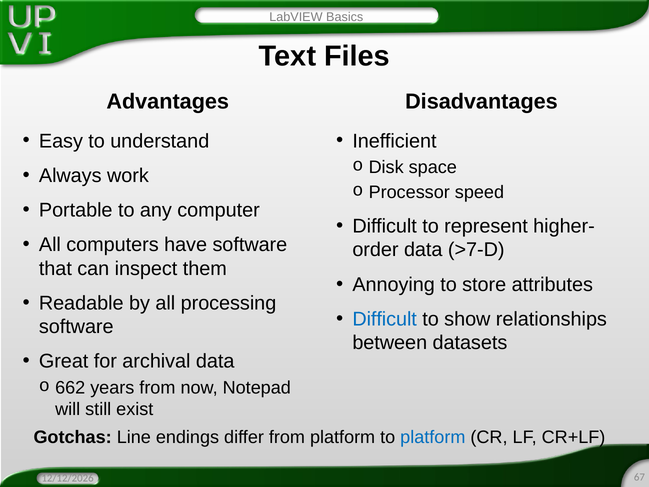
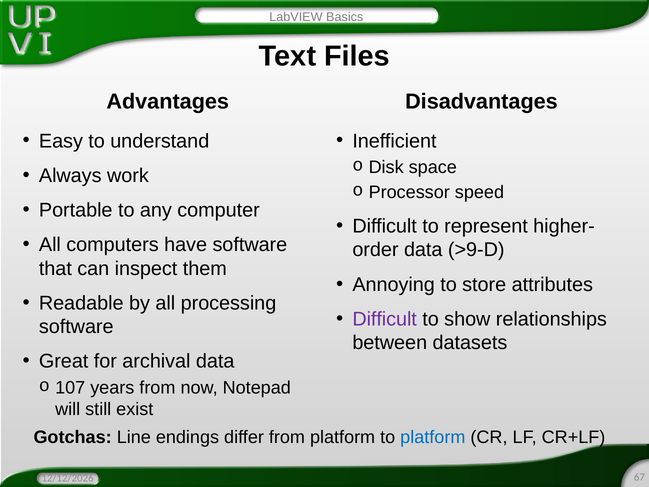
>7-D: >7-D -> >9-D (476, 250)
Difficult colour: blue -> purple (385, 319)
662: 662 -> 107 (70, 387)
